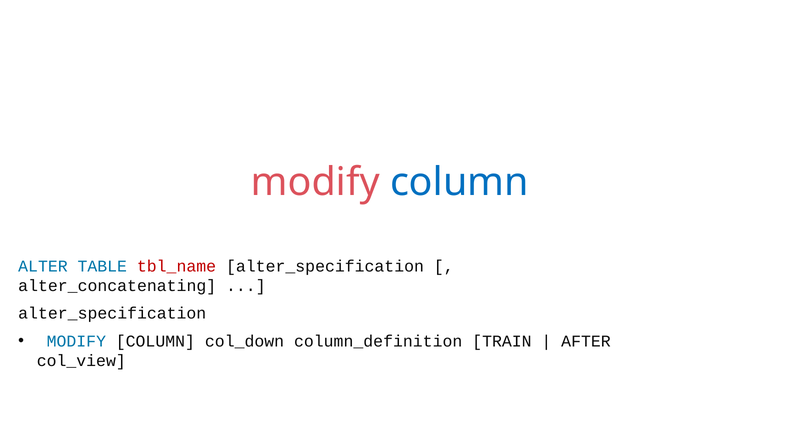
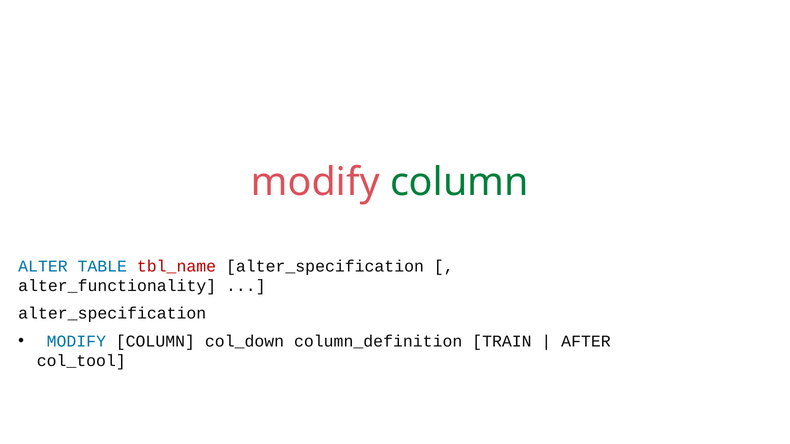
column colour: blue -> green (459, 182)
alter_concatenating: alter_concatenating -> alter_functionality (117, 286)
col_view: col_view -> col_tool (81, 361)
